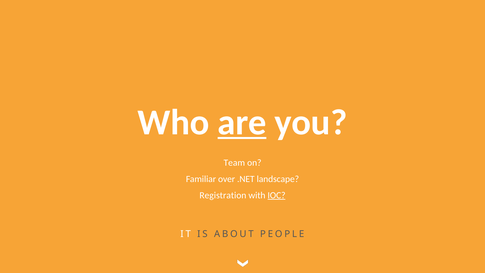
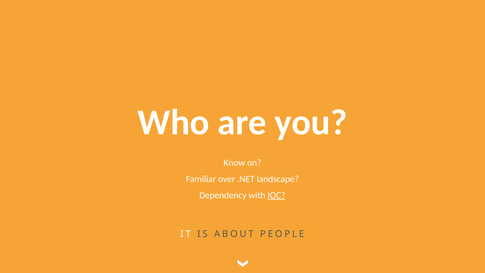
are underline: present -> none (242, 122)
Team: Team -> Know (234, 163)
Registration: Registration -> Dependency (223, 195)
